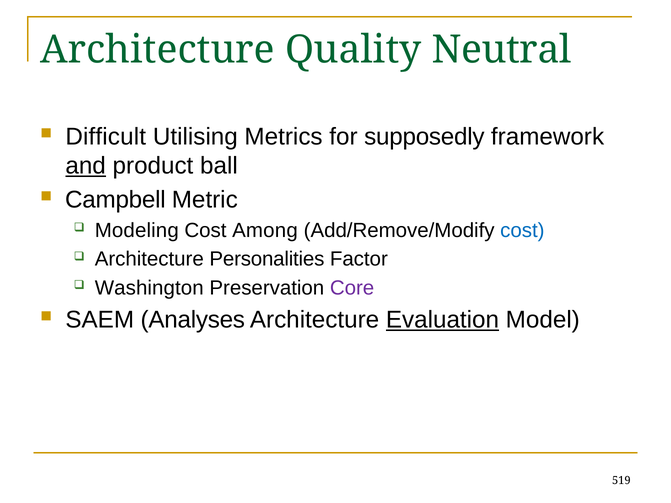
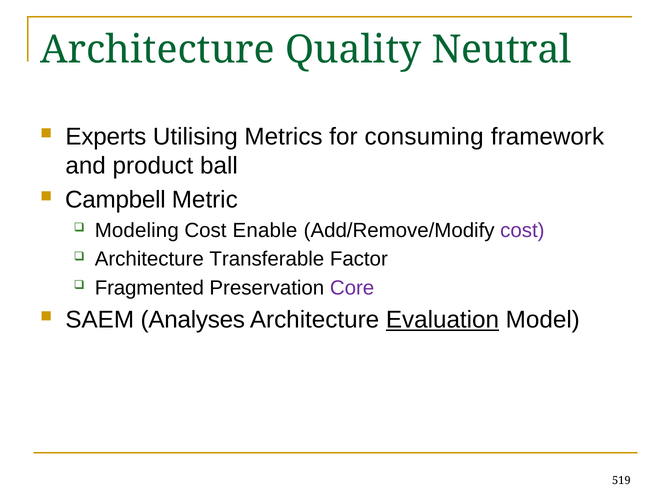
Difficult: Difficult -> Experts (106, 137)
supposedly: supposedly -> consuming (424, 137)
and underline: present -> none (86, 166)
Among: Among -> Enable (265, 231)
cost colour: blue -> purple (522, 231)
Personalities: Personalities -> Transferable (267, 259)
Washington: Washington -> Fragmented (149, 288)
